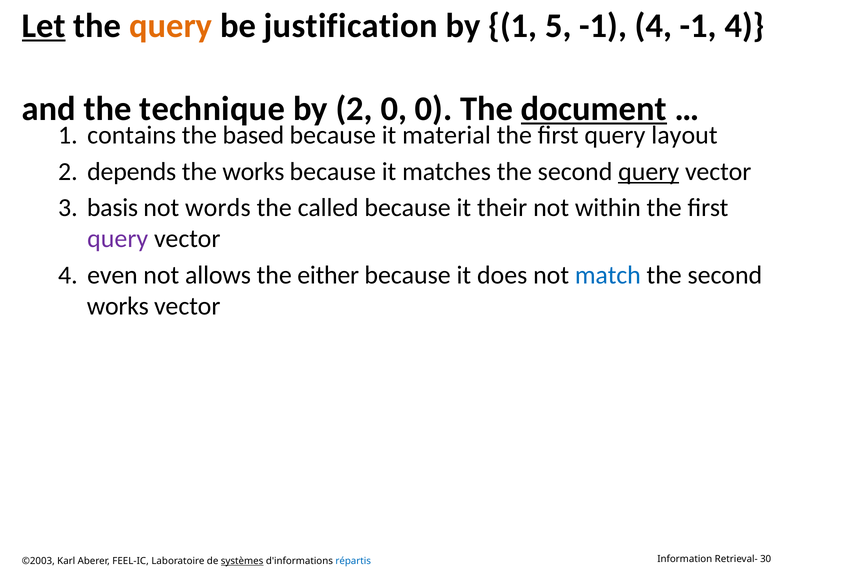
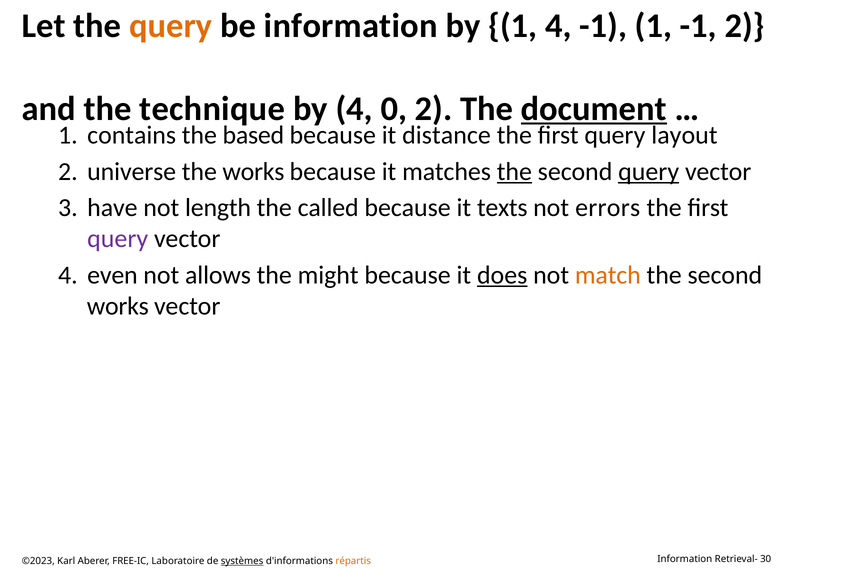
Let underline: present -> none (44, 26)
be justification: justification -> information (351, 26)
1 5: 5 -> 4 (558, 26)
4: 4 -> 1 (654, 26)
4: 4 -> 2 (745, 26)
by 2: 2 -> 4 (354, 109)
0 0: 0 -> 2 (434, 109)
material: material -> distance (447, 135)
depends: depends -> universe (132, 172)
the underline: none -> present (514, 172)
basis: basis -> have (112, 208)
words: words -> length (218, 208)
their: their -> texts (502, 208)
within: within -> errors (608, 208)
either: either -> might (328, 275)
does underline: none -> present (502, 275)
match colour: blue -> orange (608, 275)
©2003: ©2003 -> ©2023 (38, 561)
FEEL-IC: FEEL-IC -> FREE-IC (131, 561)
répartis colour: blue -> orange (353, 561)
